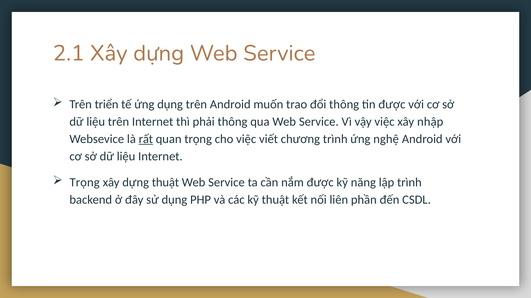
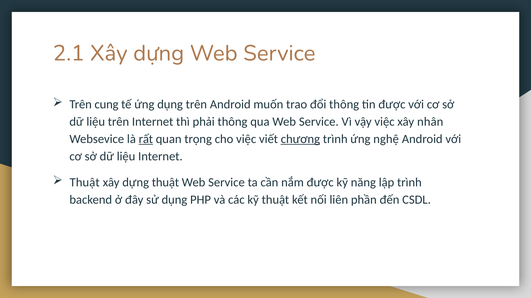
triển: triển -> cung (107, 105)
nhập: nhập -> nhân (430, 122)
chương underline: none -> present (300, 139)
Trọng: Trọng -> Thuật (85, 183)
